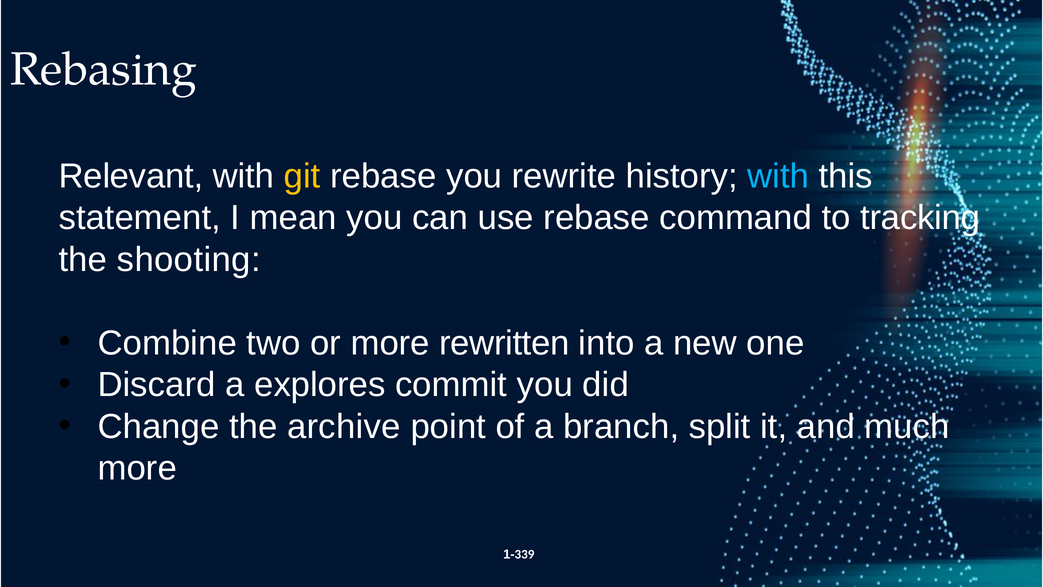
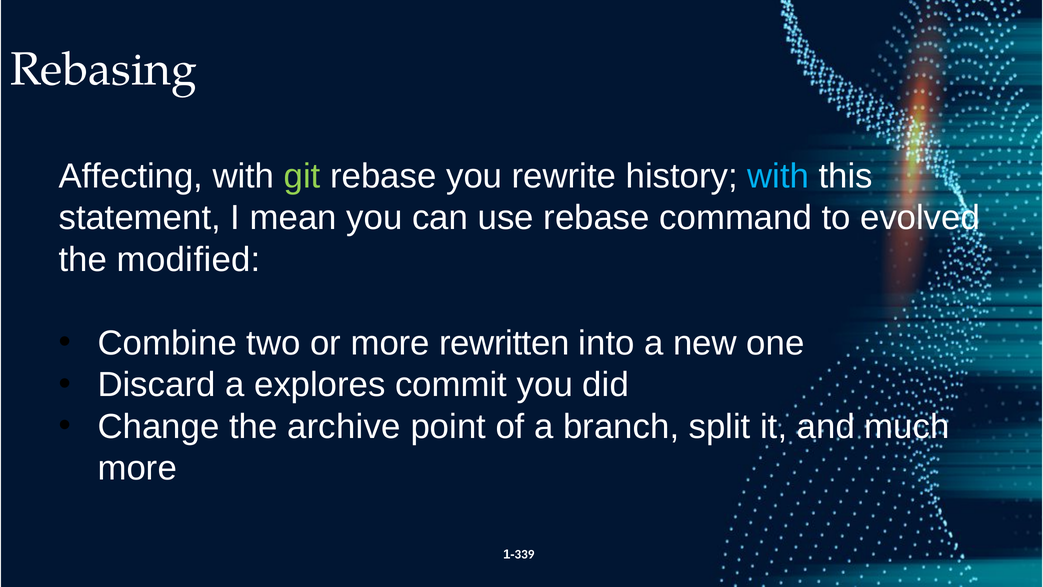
Relevant: Relevant -> Affecting (131, 176)
git colour: yellow -> light green (302, 176)
tracking: tracking -> evolved (920, 218)
shooting: shooting -> modified (189, 260)
